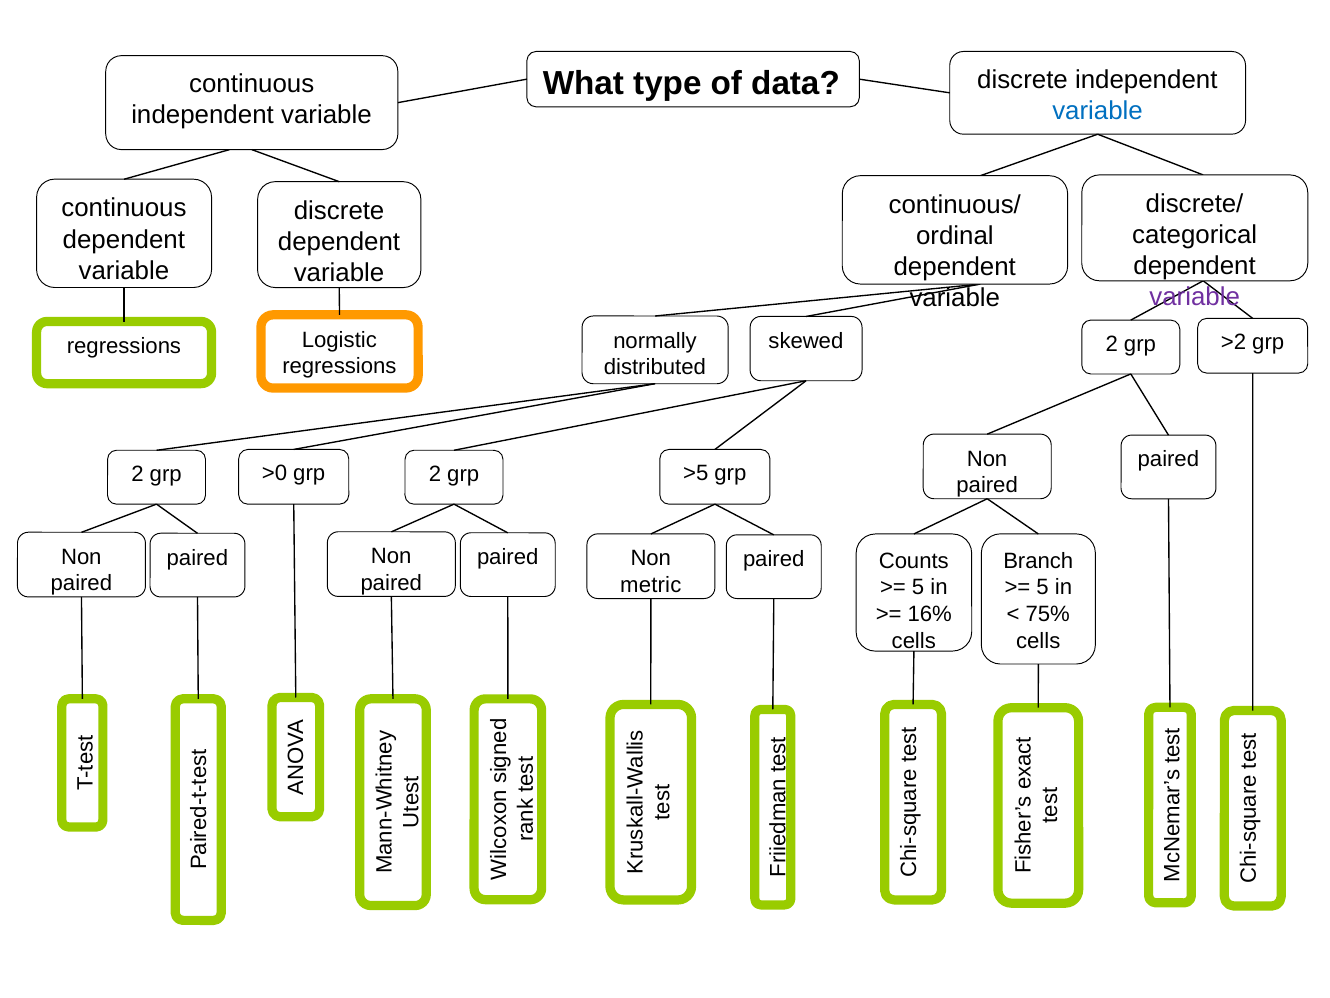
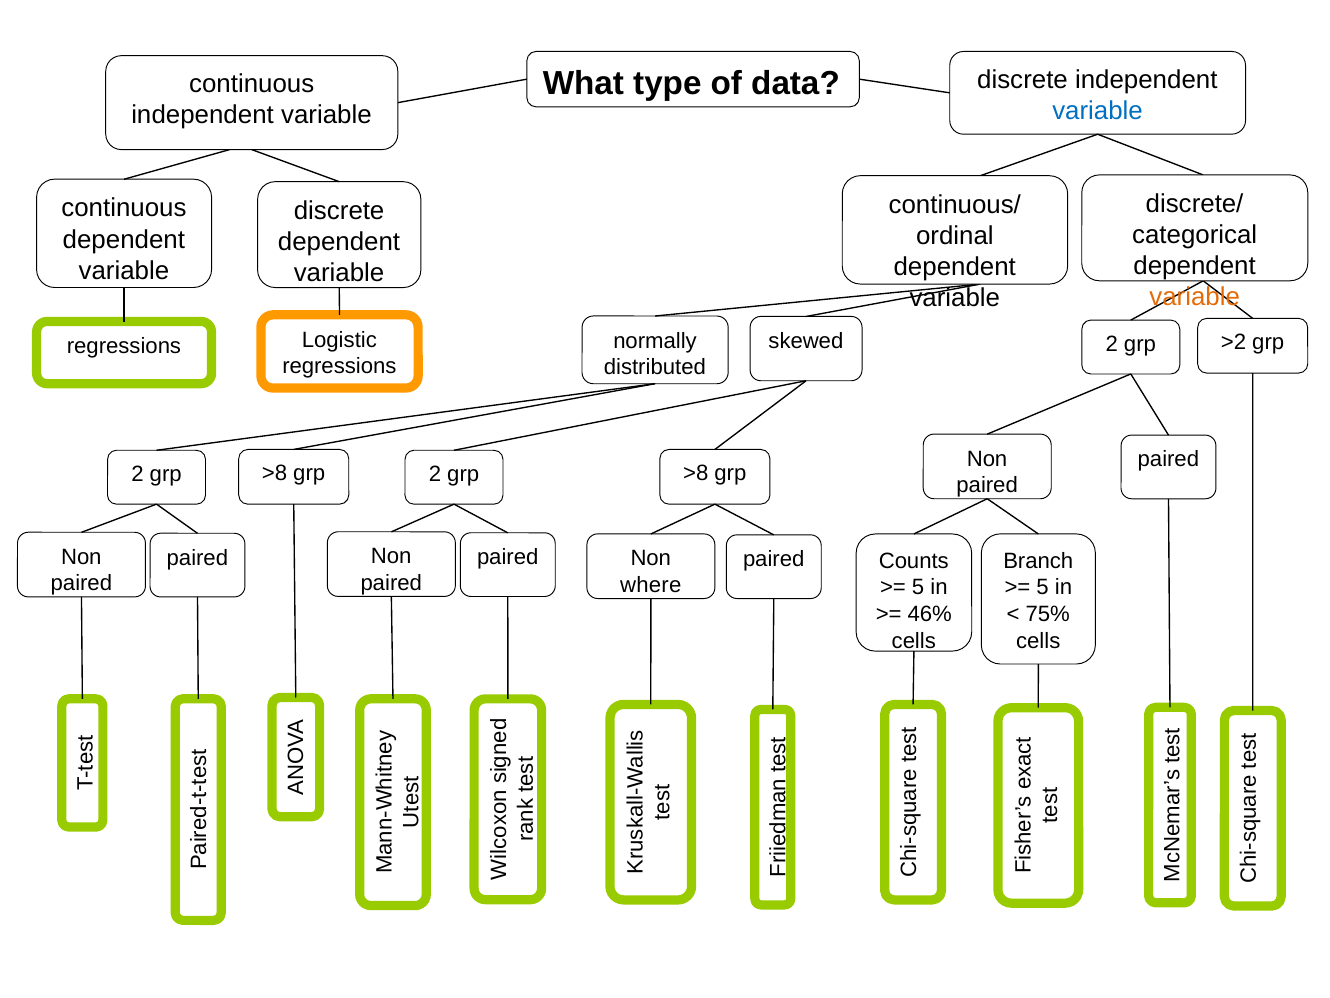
variable colour: purple -> orange (1195, 297)
>0: >0 -> >8 (275, 473)
>5: >5 -> >8 (696, 473)
metric: metric -> where (651, 585)
16%: 16% -> 46% (930, 614)
